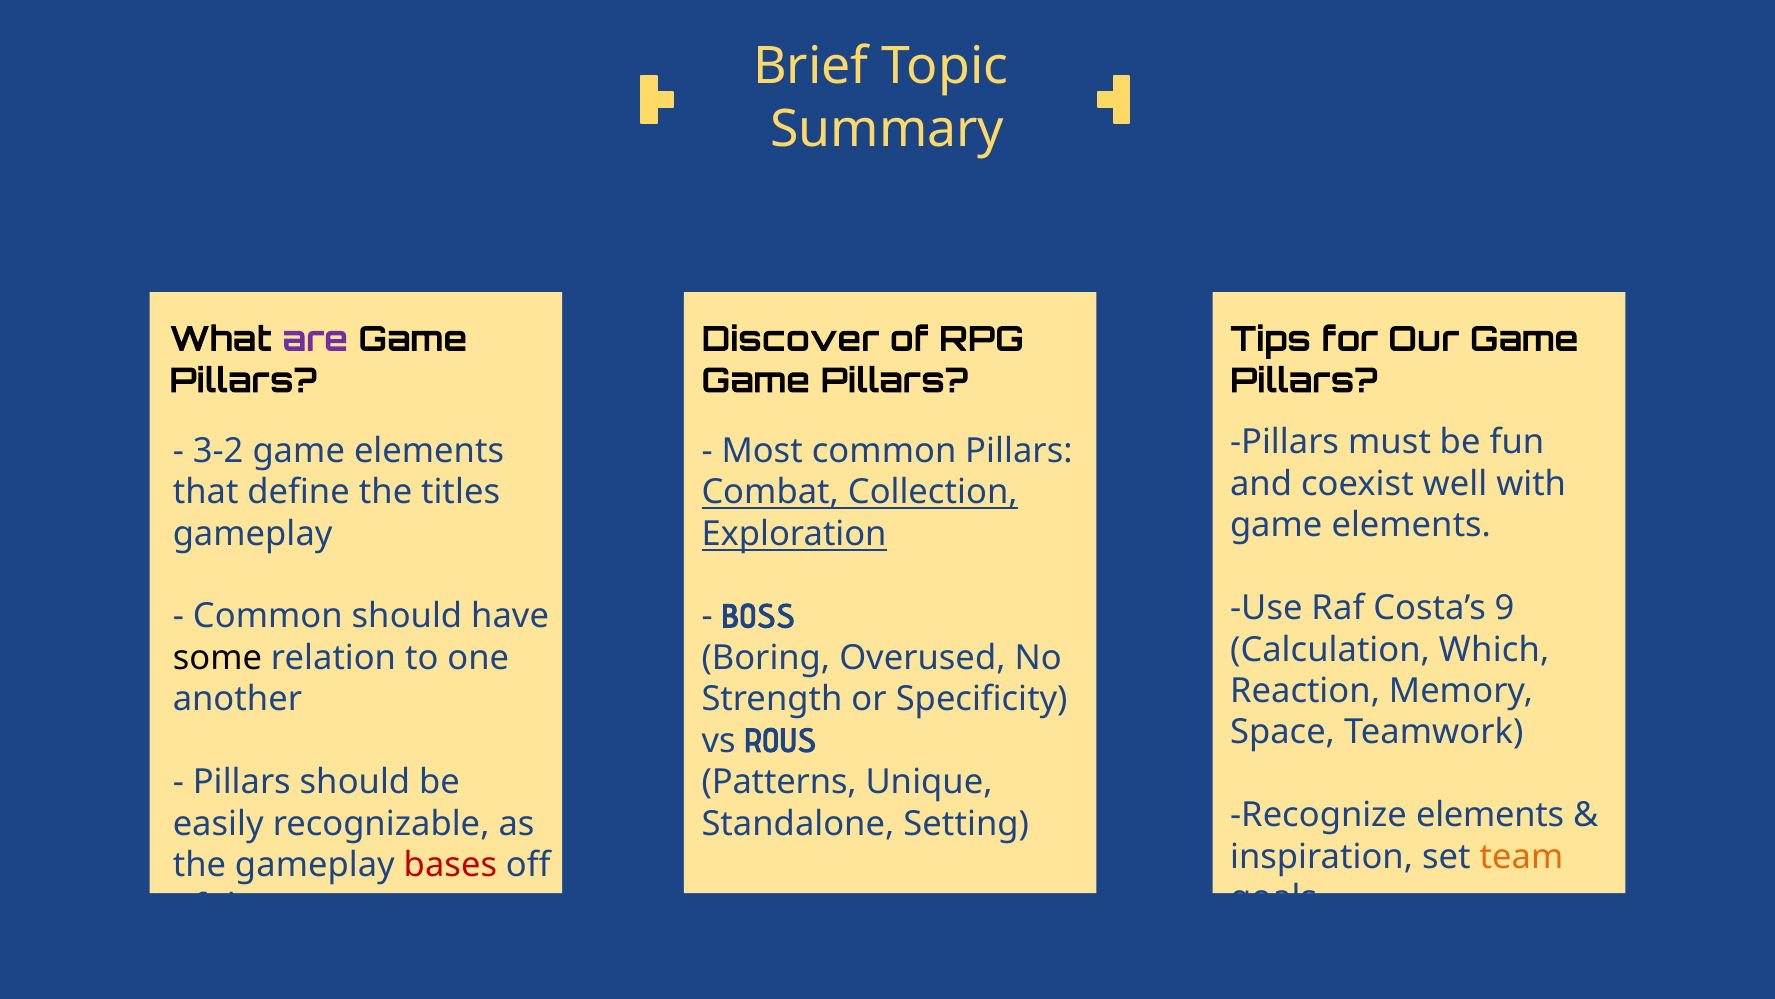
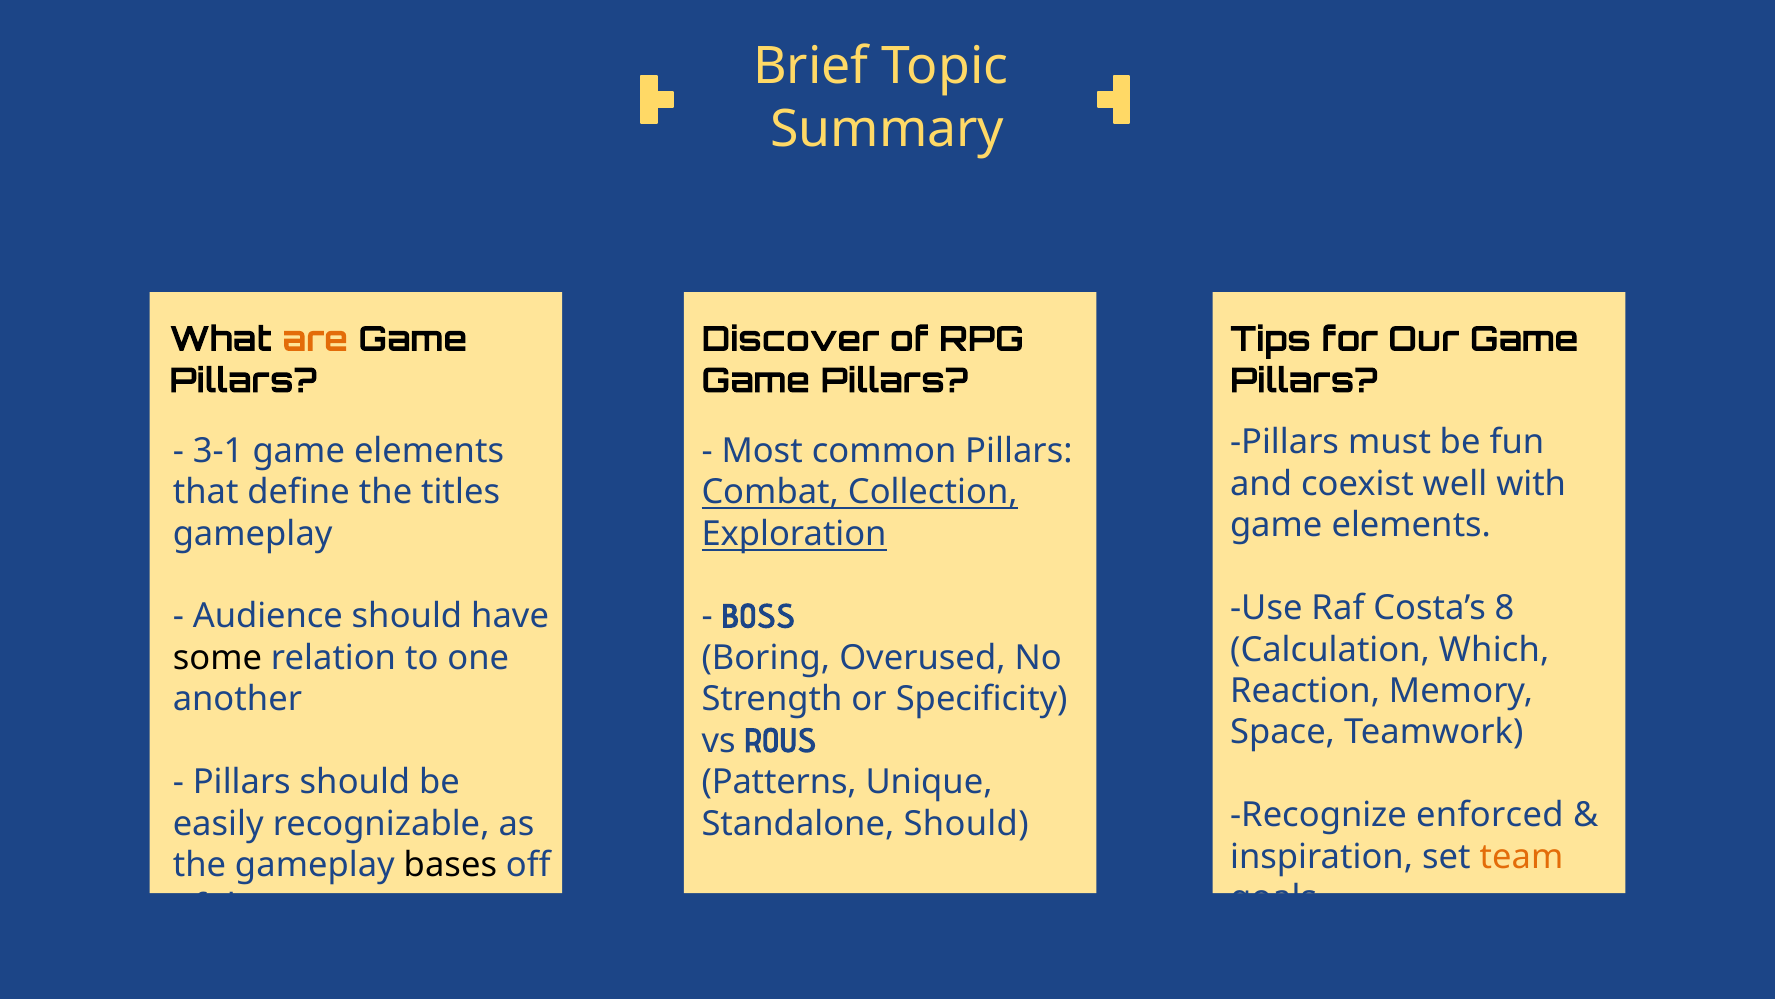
are colour: purple -> orange (315, 339)
3-2: 3-2 -> 3-1 (218, 450)
9: 9 -> 8 (1505, 608)
Common: Common -> Audience (268, 616)
Recognize elements: elements -> enforced (1490, 815)
Standalone Setting: Setting -> Should (966, 823)
bases colour: red -> black (450, 865)
